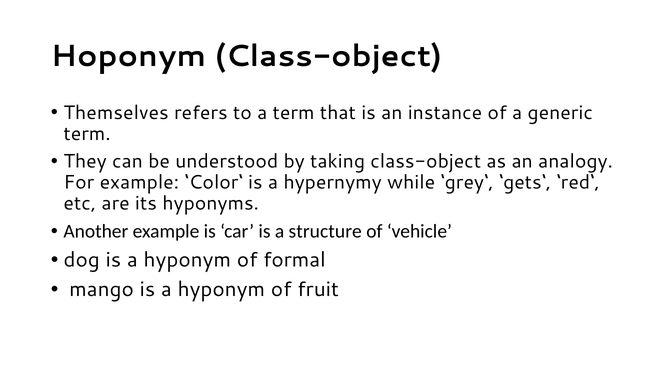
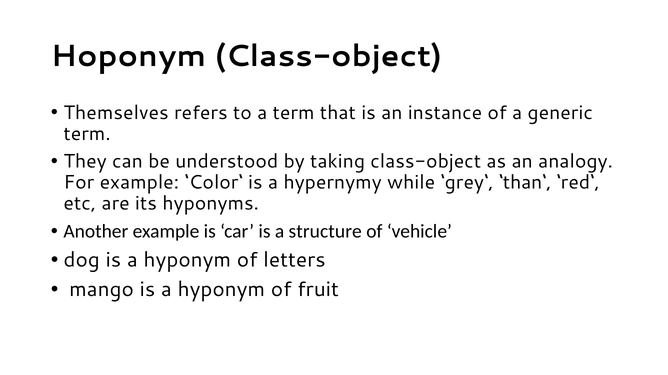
gets‘: gets‘ -> than‘ (525, 183)
formal: formal -> letters (294, 261)
